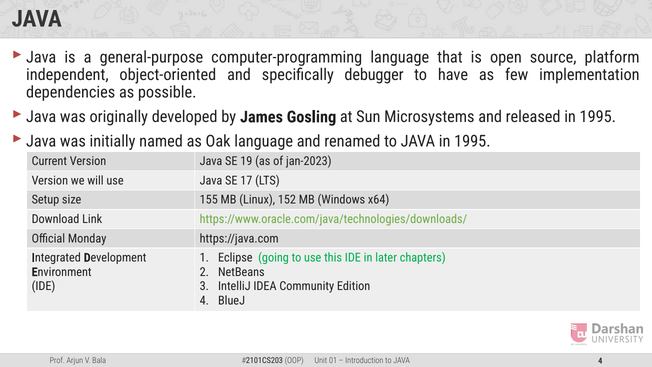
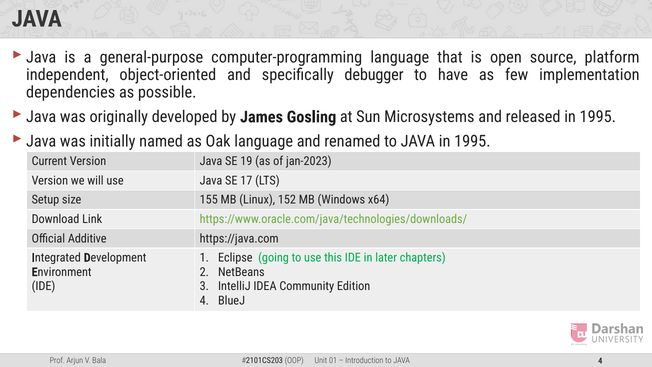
Monday: Monday -> Additive (87, 238)
